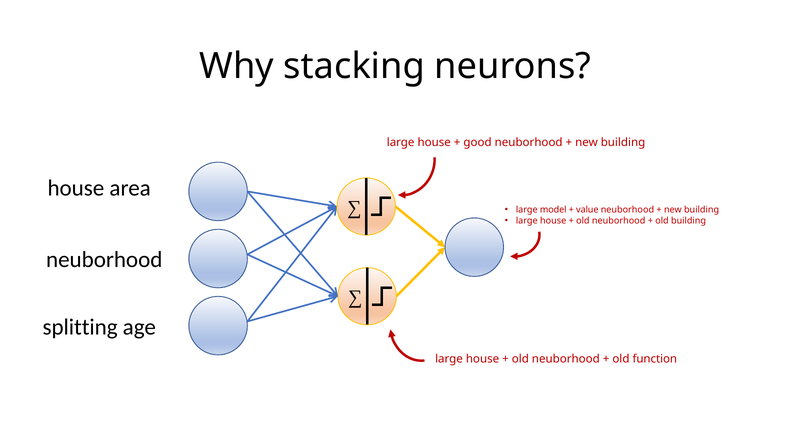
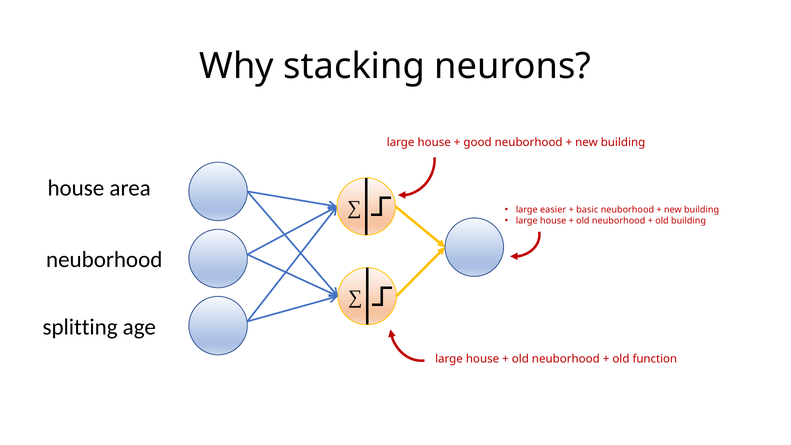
model: model -> easier (553, 210)
value: value -> basic (587, 210)
